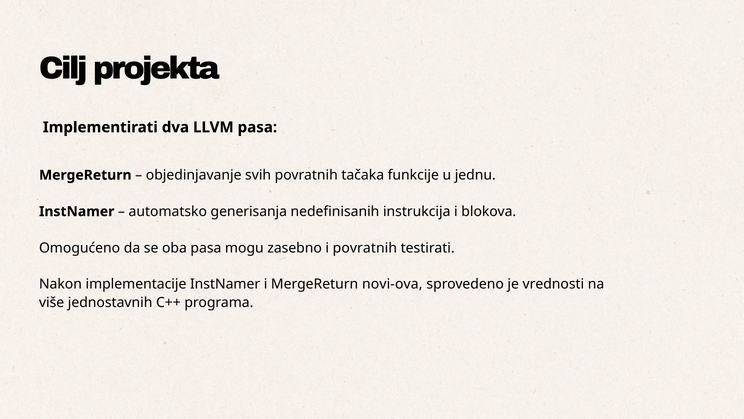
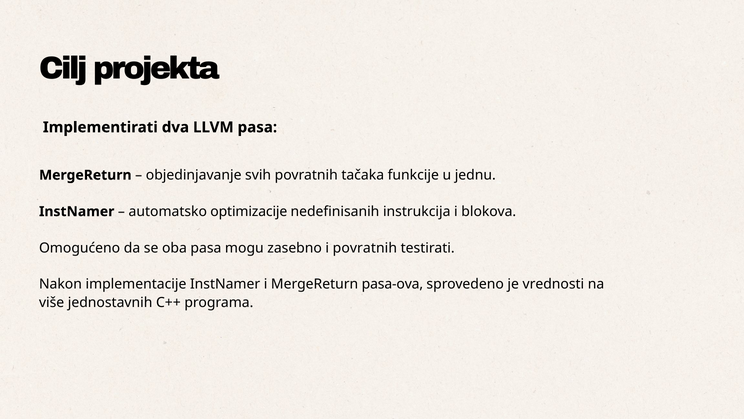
generisanja: generisanja -> optimizacije (249, 211)
novi-ova: novi-ova -> pasa-ova (392, 284)
